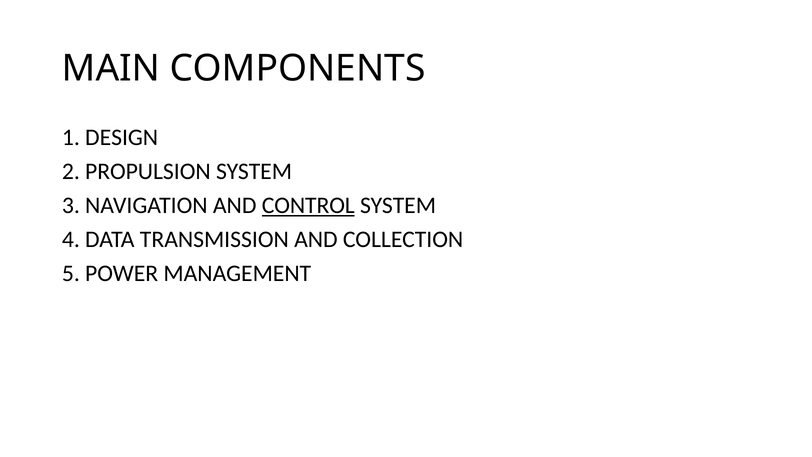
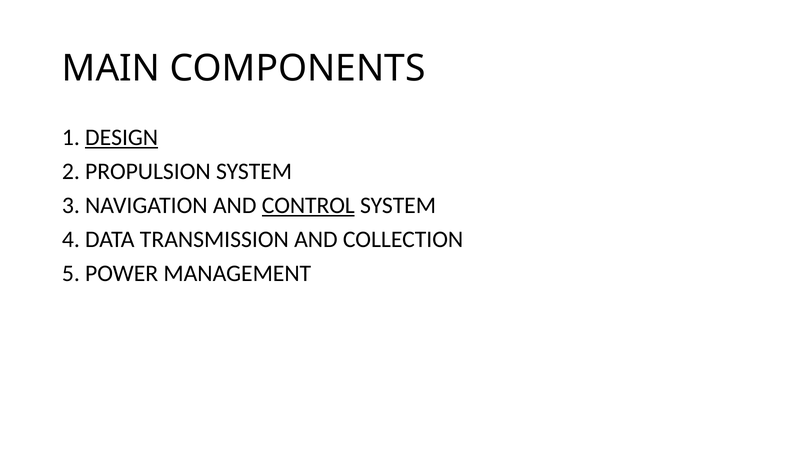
DESIGN underline: none -> present (122, 137)
